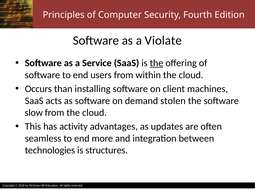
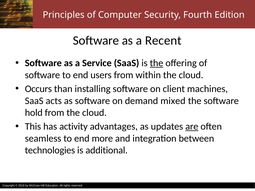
Violate: Violate -> Recent (163, 41)
stolen: stolen -> mixed (173, 101)
slow: slow -> hold (34, 113)
are underline: none -> present (192, 127)
structures: structures -> additional (107, 150)
